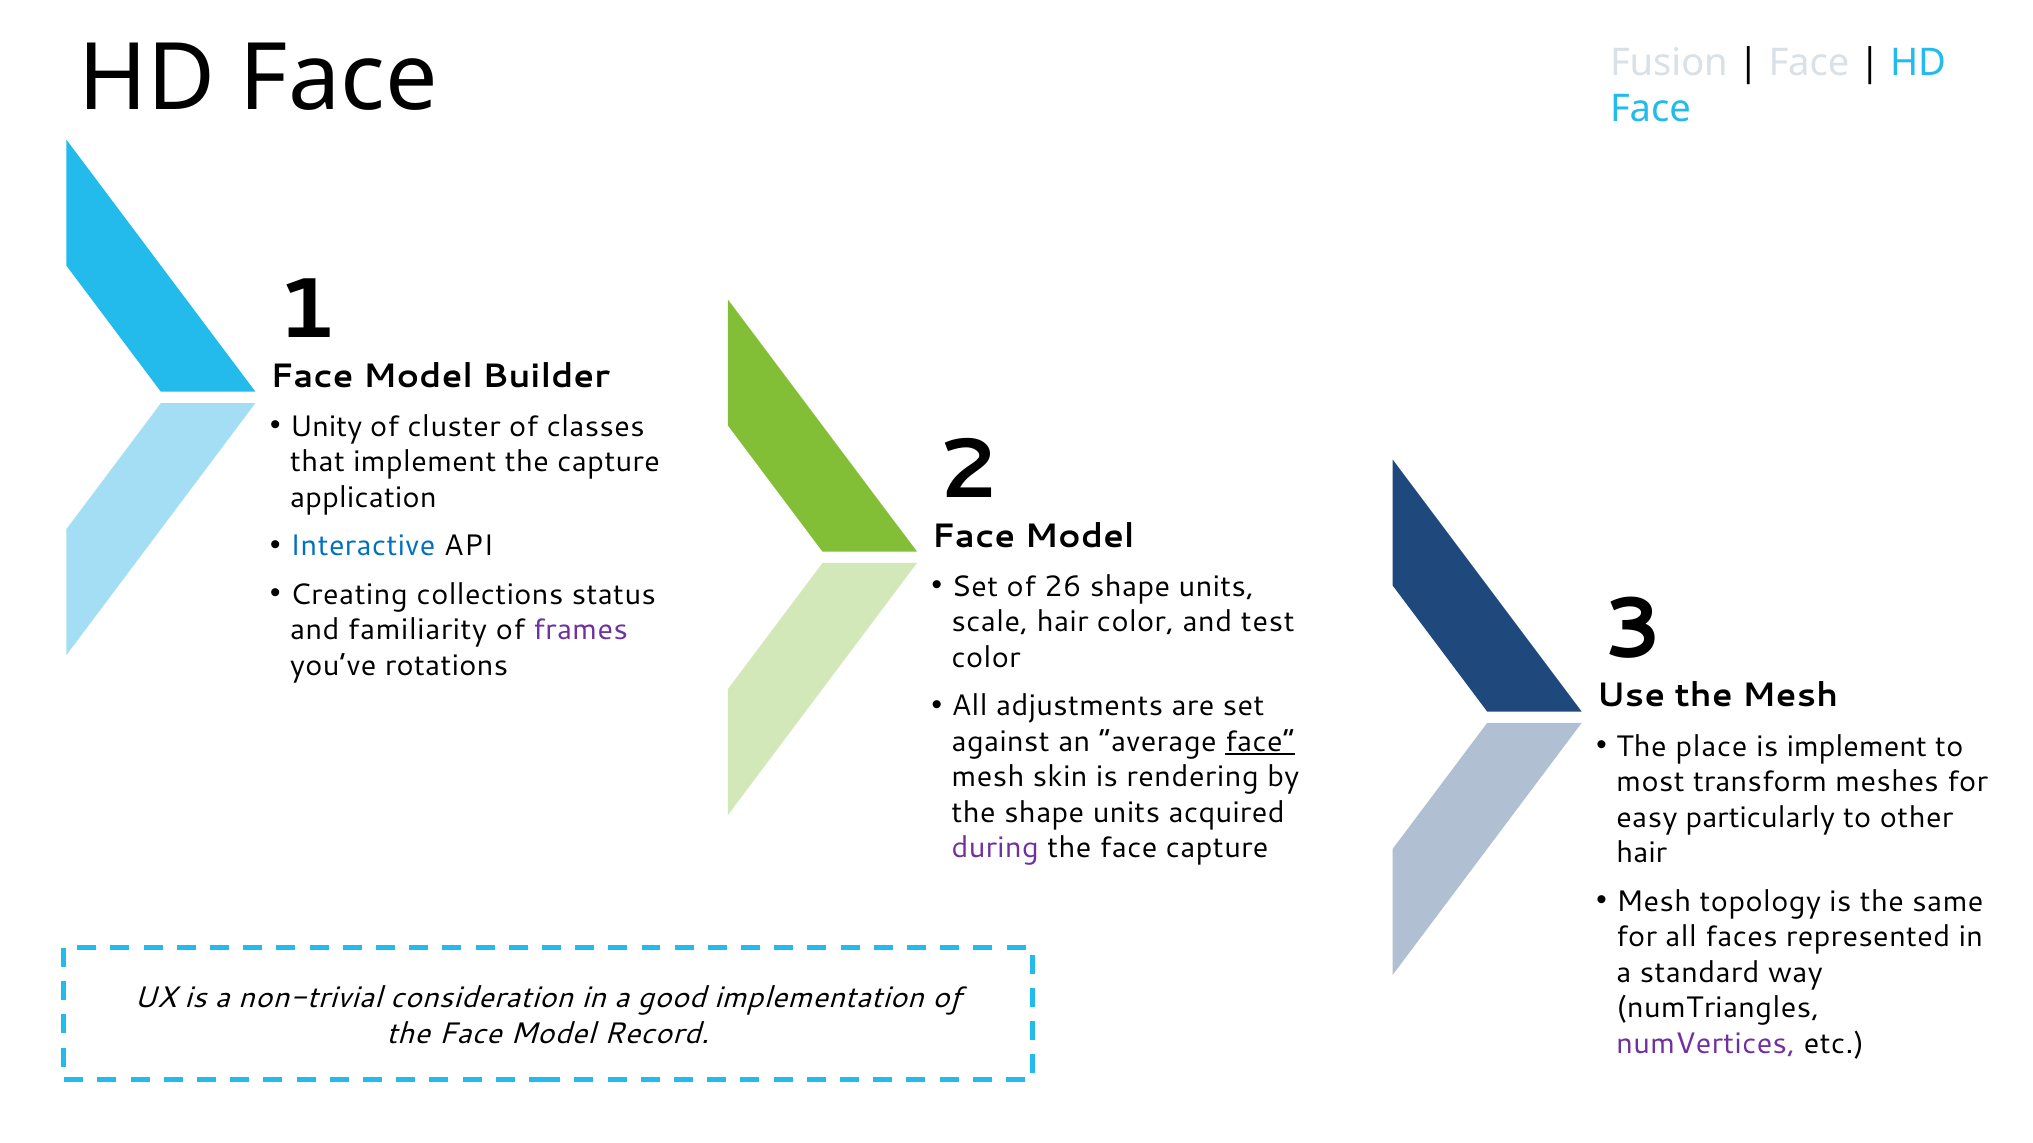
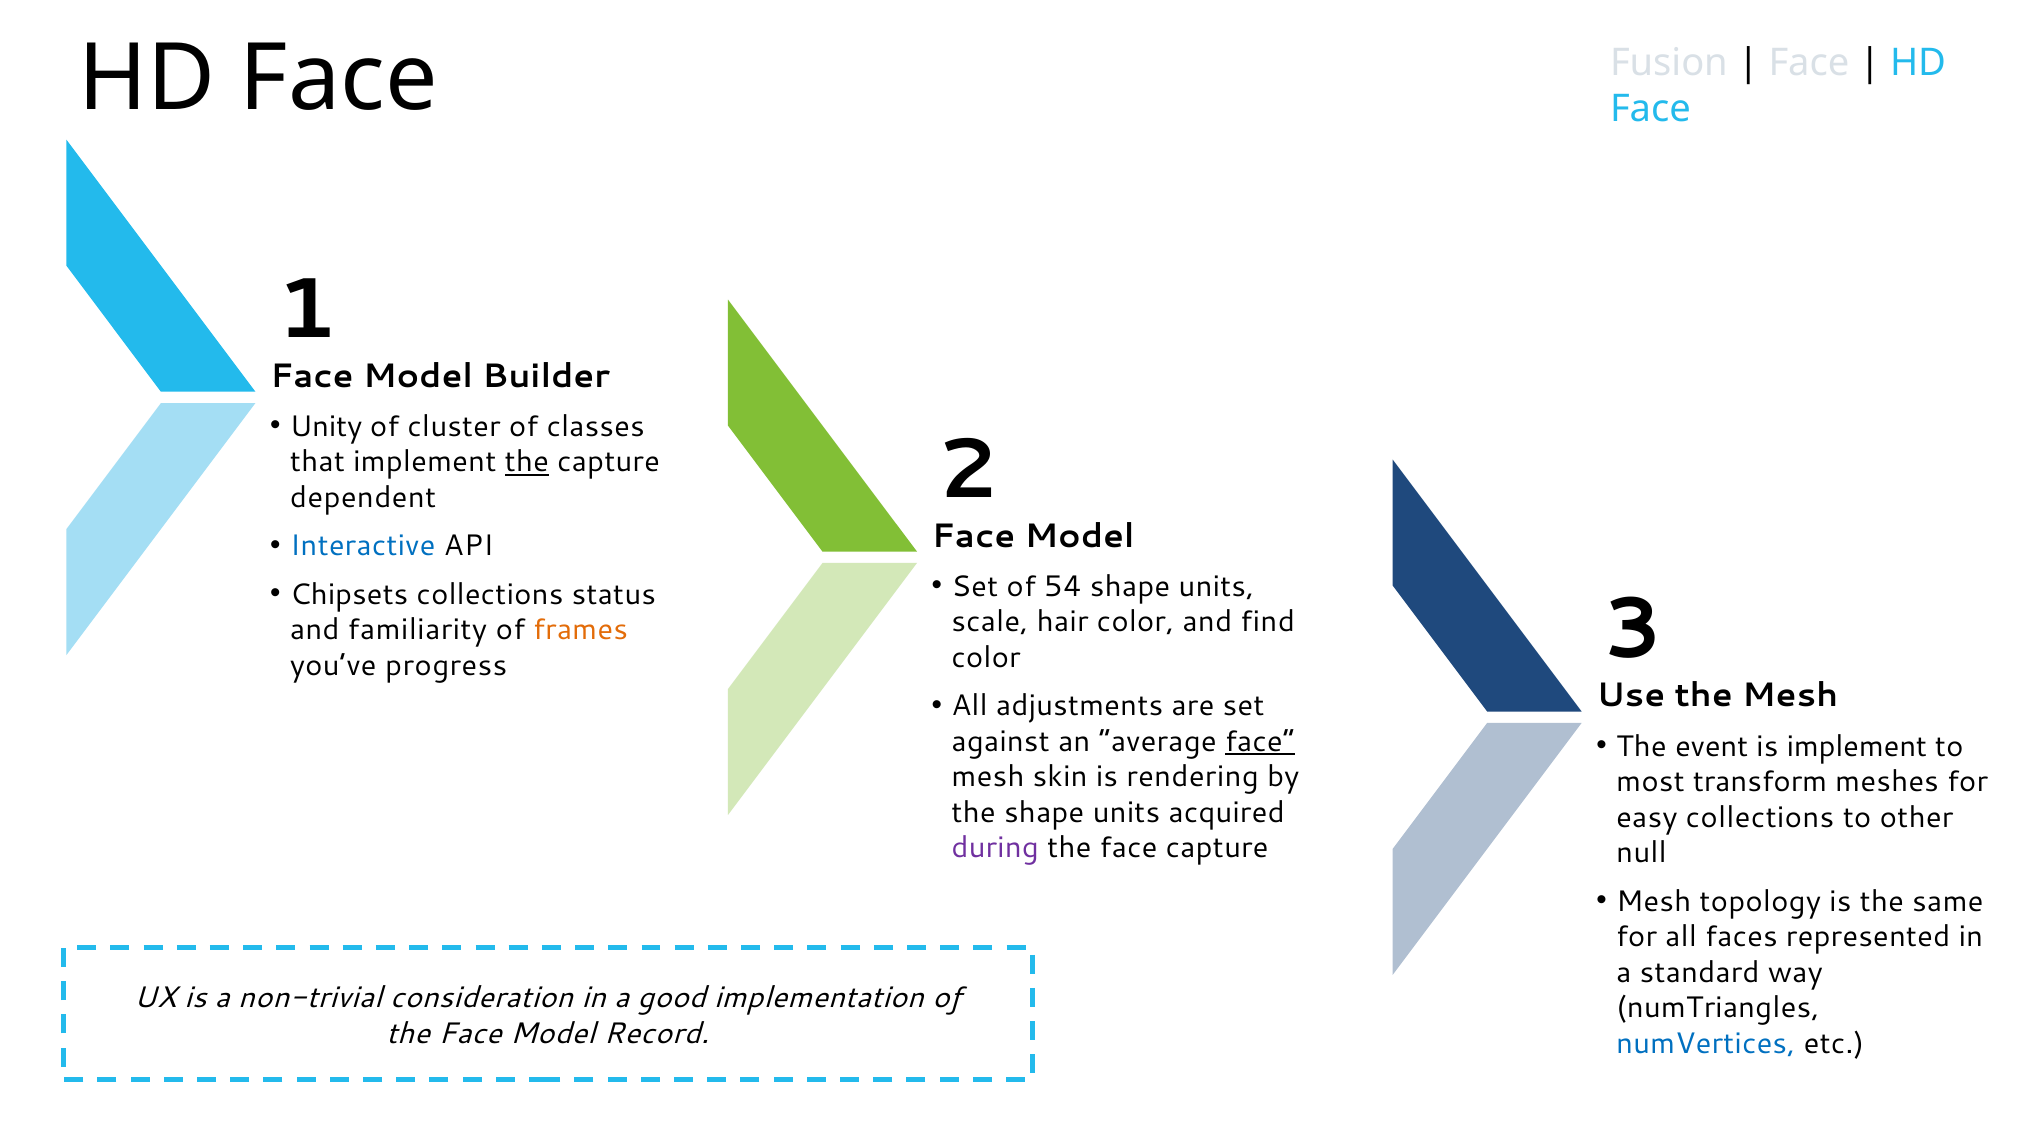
the underline: none -> present (527, 462)
application: application -> dependent (363, 498)
26: 26 -> 54 (1063, 587)
Creating: Creating -> Chipsets (349, 595)
test: test -> find (1268, 622)
frames colour: purple -> orange (581, 630)
rotations: rotations -> progress (446, 666)
place: place -> event (1712, 747)
easy particularly: particularly -> collections (1760, 818)
hair: hair -> null (1641, 853)
numVertices colour: purple -> blue (1706, 1044)
